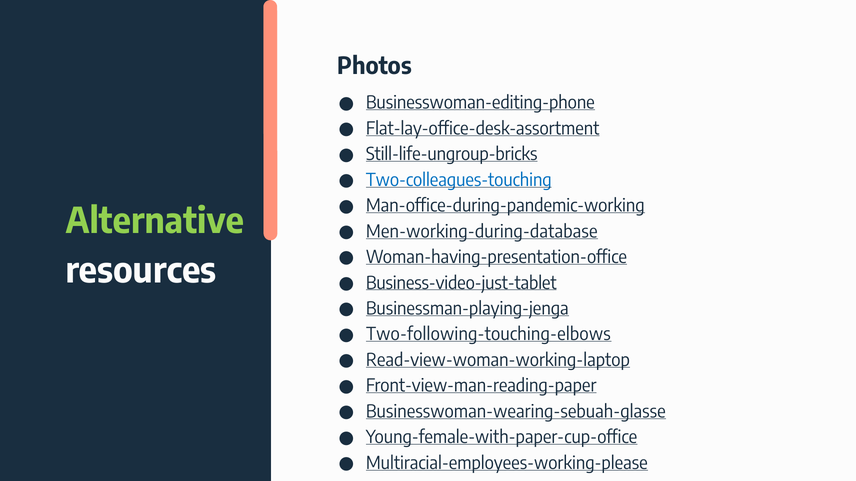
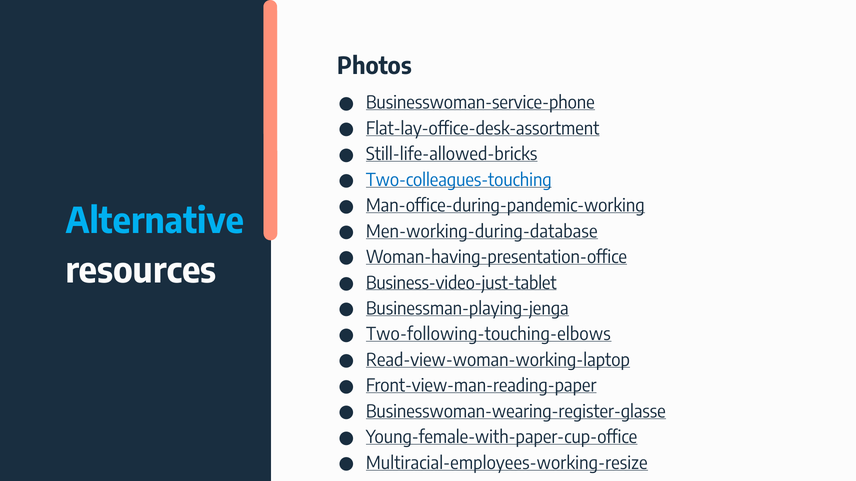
Businesswoman-editing-phone: Businesswoman-editing-phone -> Businesswoman-service-phone (480, 103)
Still-life-ungroup-bricks: Still-life-ungroup-bricks -> Still-life-allowed-bricks (452, 155)
Alternative colour: light green -> light blue (155, 222)
Businesswoman-wearing-sebuah-glasse: Businesswoman-wearing-sebuah-glasse -> Businesswoman-wearing-register-glasse (516, 412)
Multiracial-employees-working-please: Multiracial-employees-working-please -> Multiracial-employees-working-resize (507, 464)
